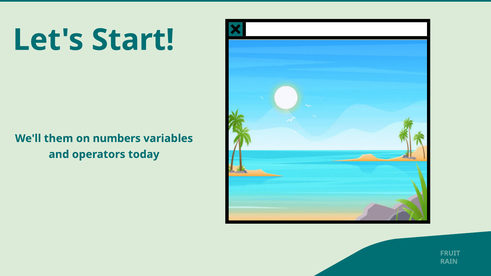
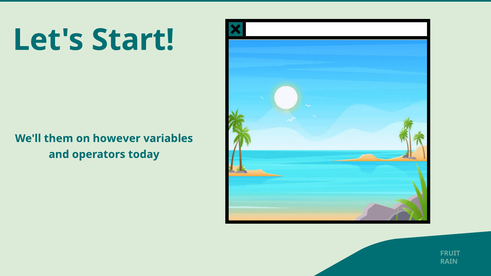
numbers: numbers -> however (117, 139)
